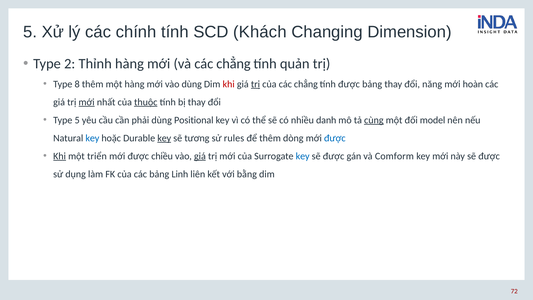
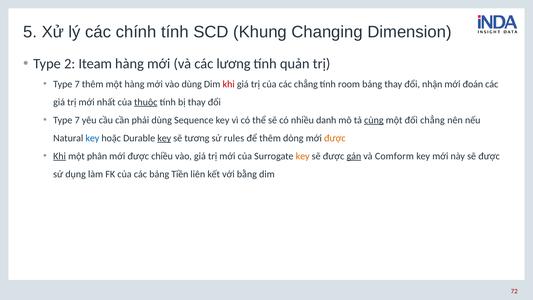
Khách: Khách -> Khung (260, 32)
Thỉnh: Thỉnh -> Iteam (95, 64)
và các chẳng: chẳng -> lương (233, 64)
8: 8 -> 7 (77, 84)
trị underline: present -> none (255, 84)
tính được: được -> room (349, 84)
năng: năng -> nhận (432, 84)
hoàn: hoàn -> đoán (473, 84)
mới underline: present -> none (87, 102)
5: 5 -> 7 (77, 120)
Positional: Positional -> Sequence (194, 120)
đối model: model -> chẳng (432, 120)
được colour: blue -> orange (335, 138)
triển: triển -> phân (97, 156)
giá underline: present -> none (200, 156)
key colour: blue -> orange (303, 156)
gán underline: none -> present (354, 156)
Linh: Linh -> Tiền (180, 174)
